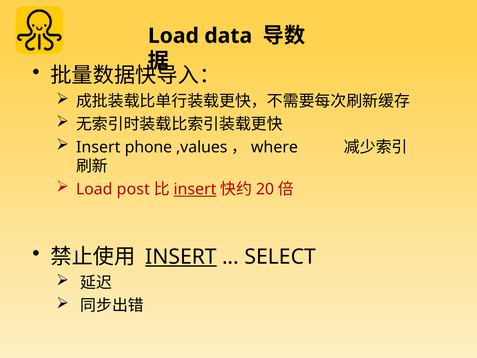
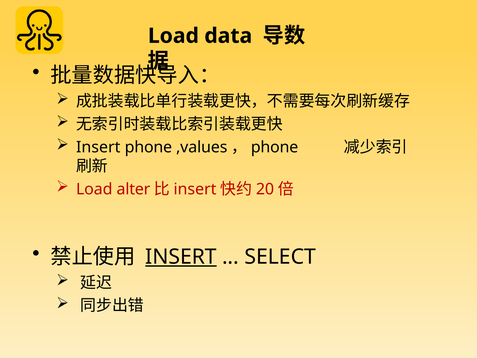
where: where -> phone (275, 147)
post: post -> alter (133, 189)
insert underline: present -> none (195, 189)
